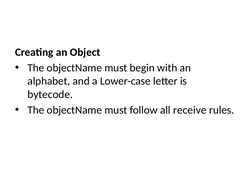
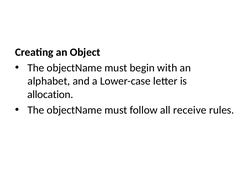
bytecode: bytecode -> allocation (50, 95)
